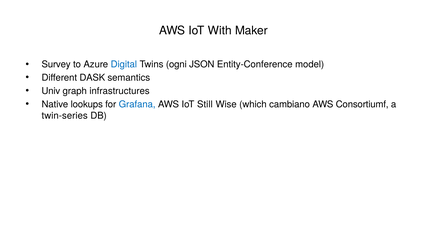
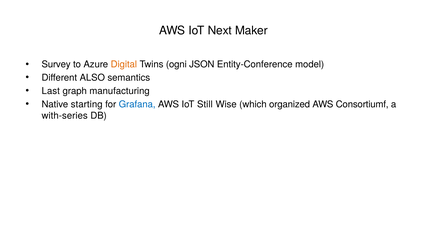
With: With -> Next (220, 30)
Digital colour: blue -> orange (124, 65)
DASK: DASK -> ALSO (92, 78)
Univ: Univ -> Last (51, 91)
infrastructures: infrastructures -> manufacturing (120, 91)
lookups: lookups -> starting (87, 104)
cambiano: cambiano -> organized (290, 104)
twin-series: twin-series -> with-series (65, 116)
